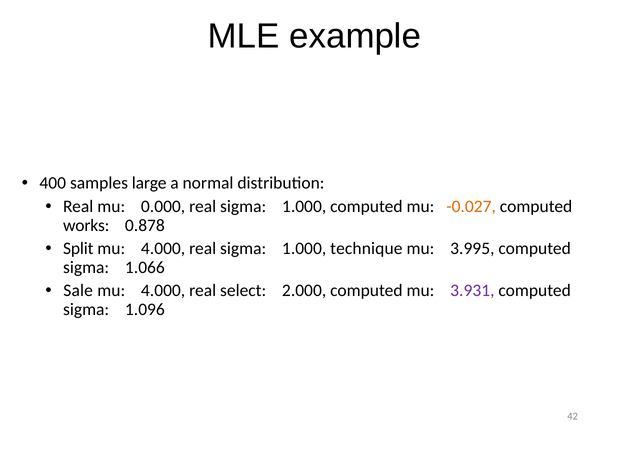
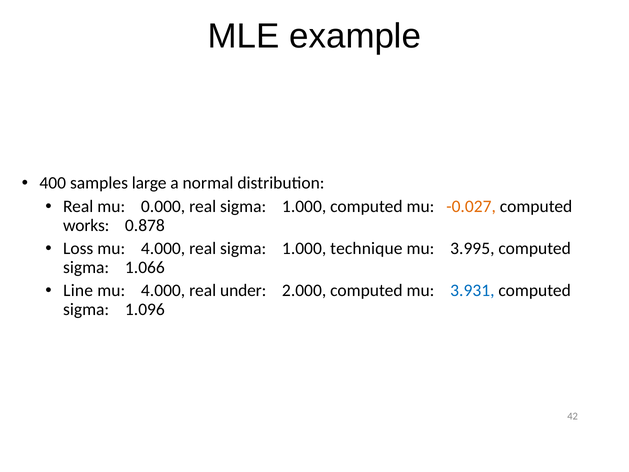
Split: Split -> Loss (78, 248)
Sale: Sale -> Line (78, 291)
select: select -> under (243, 291)
3.931 colour: purple -> blue (472, 291)
